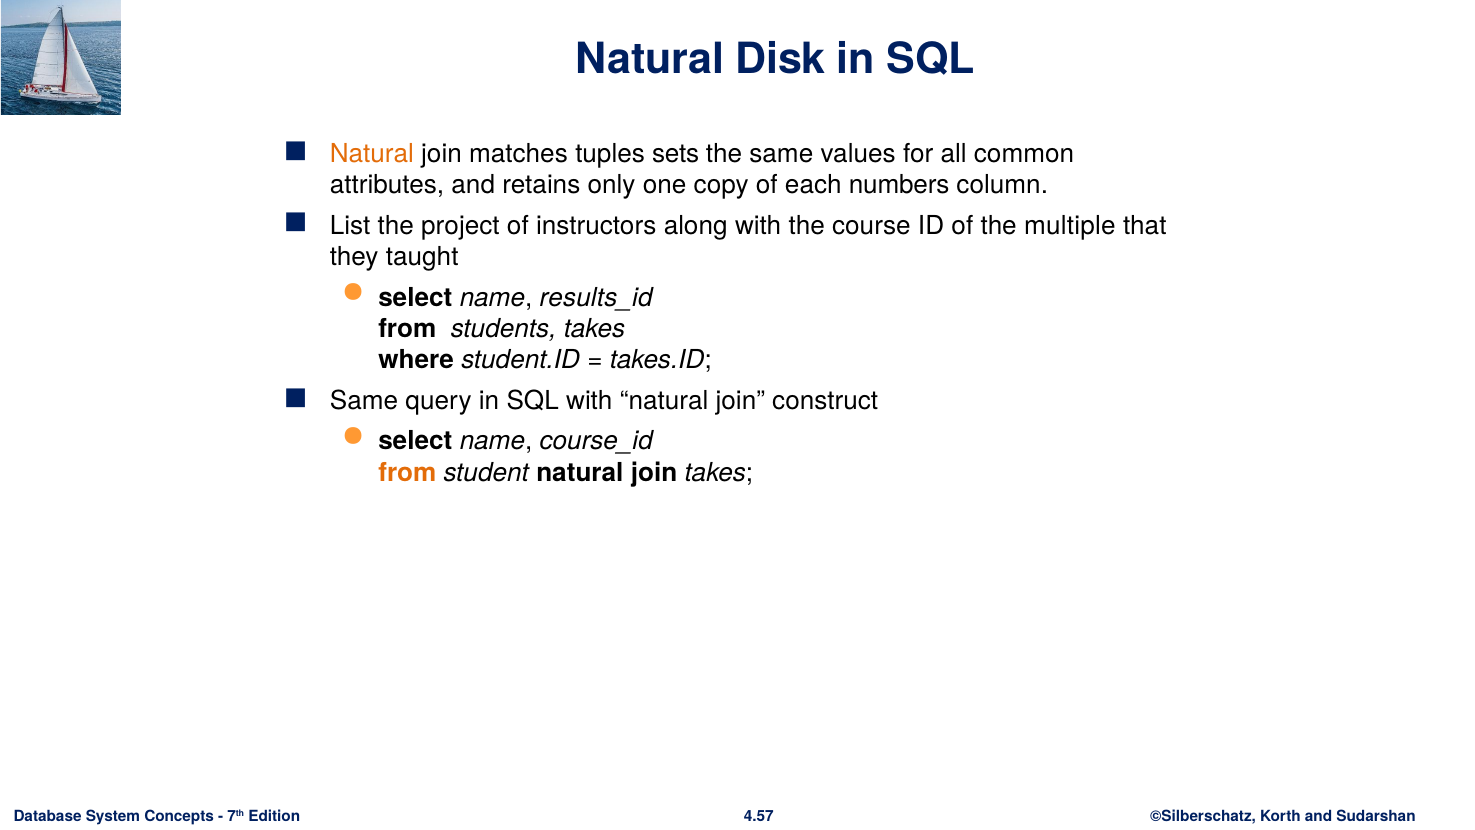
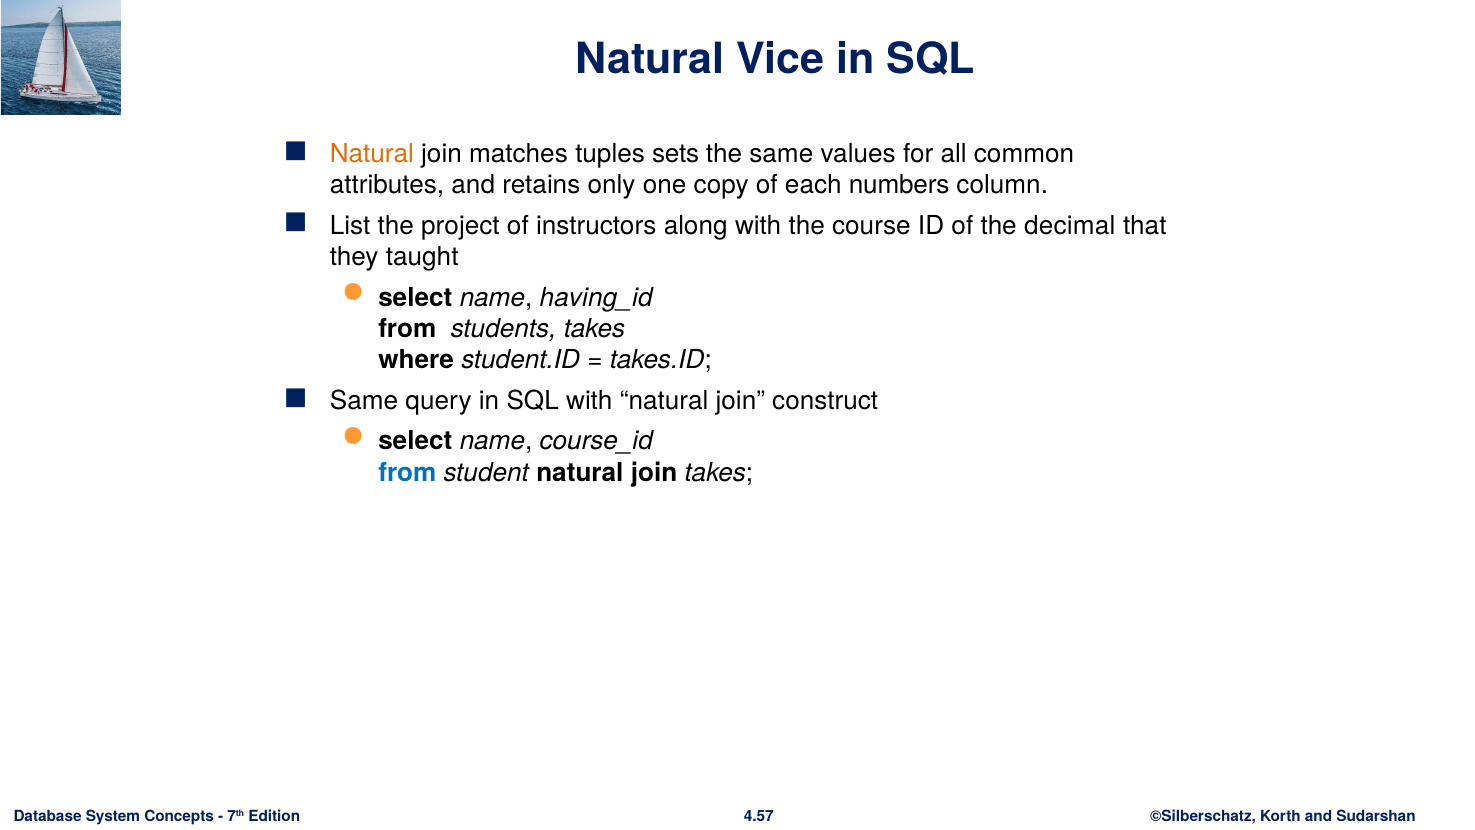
Disk: Disk -> Vice (780, 60)
multiple: multiple -> decimal (1070, 225)
results_id: results_id -> having_id (596, 297)
from colour: orange -> blue (407, 472)
